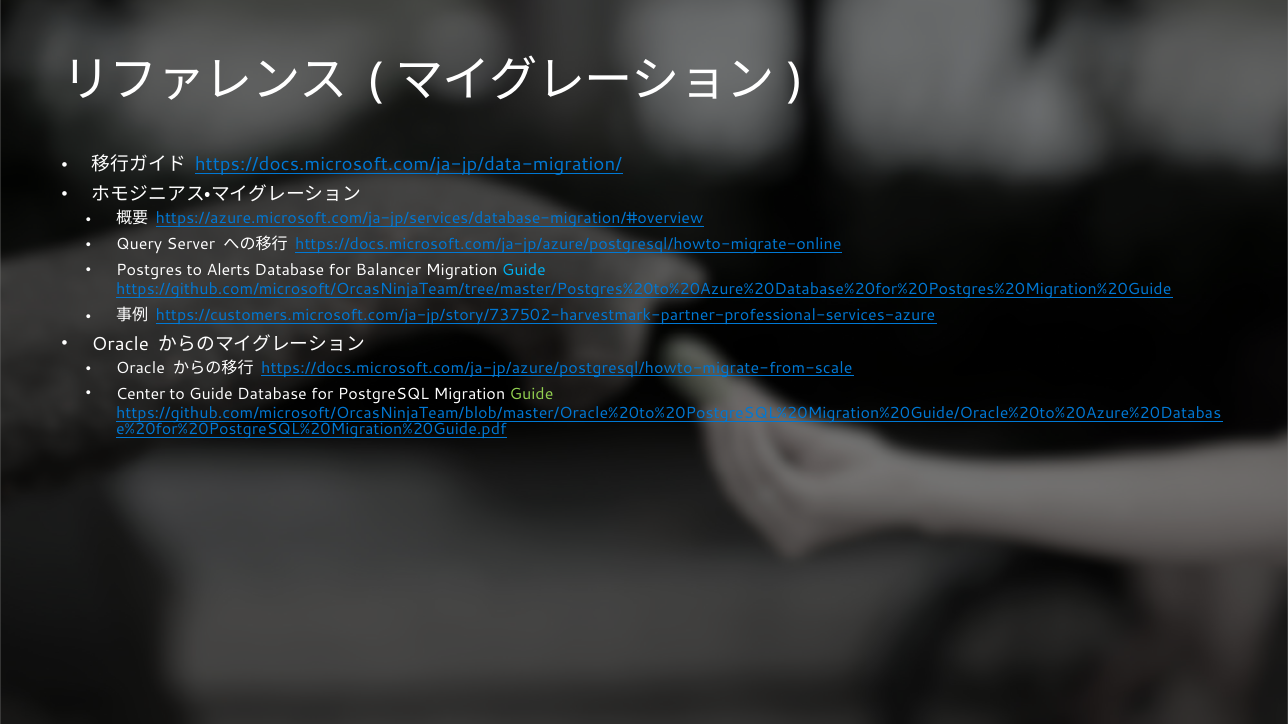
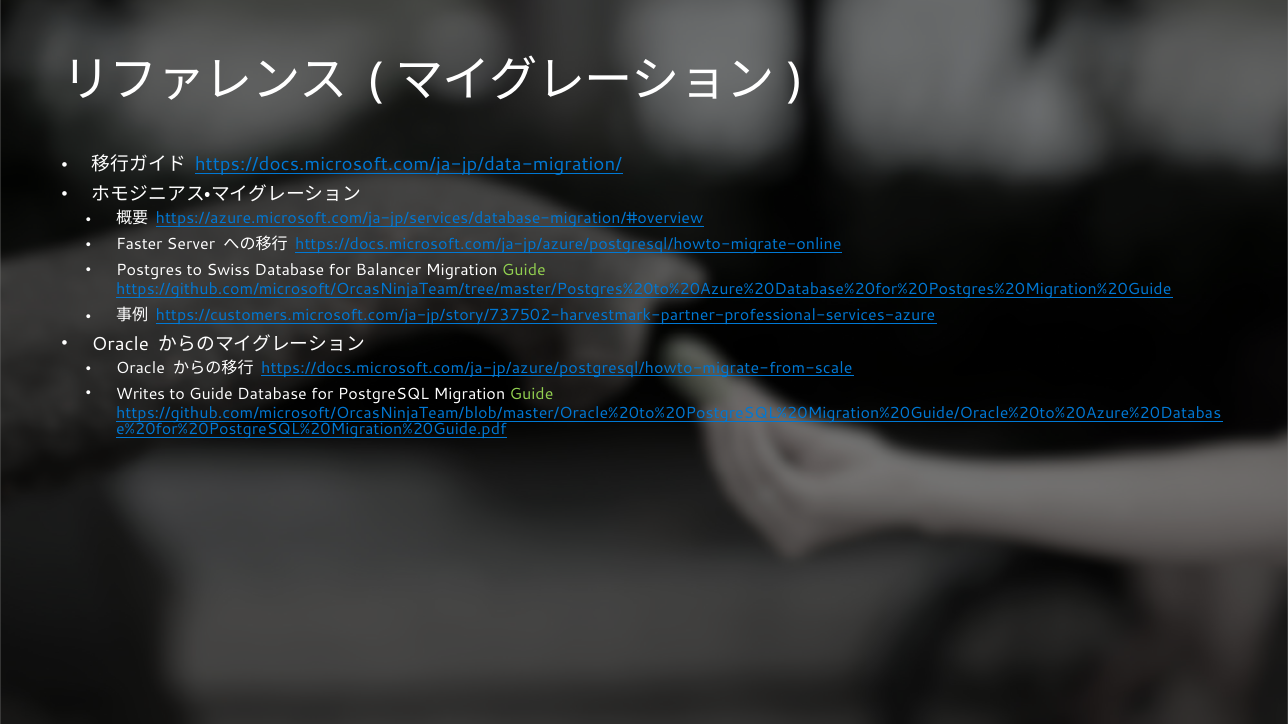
Query: Query -> Faster (139, 245)
Alerts: Alerts -> Swiss (228, 271)
Guide colour: light blue -> light green (524, 271)
Center: Center -> Writes (141, 394)
